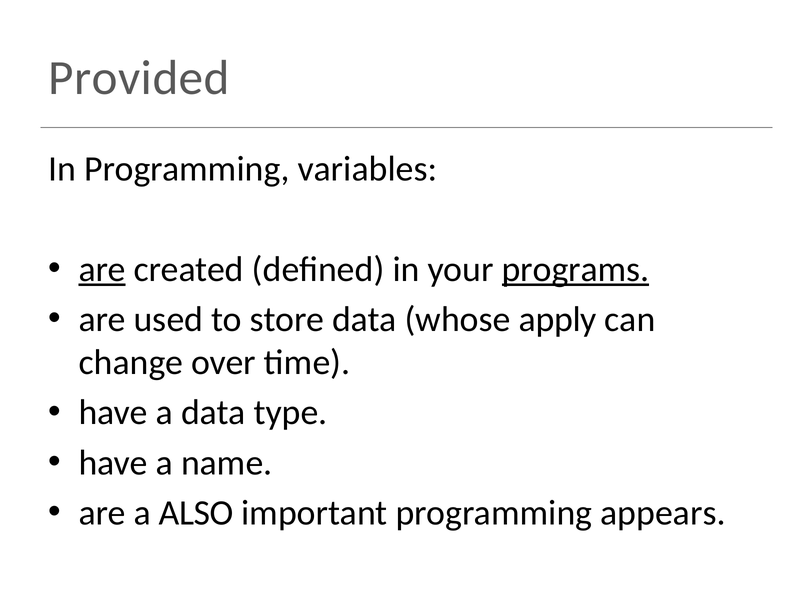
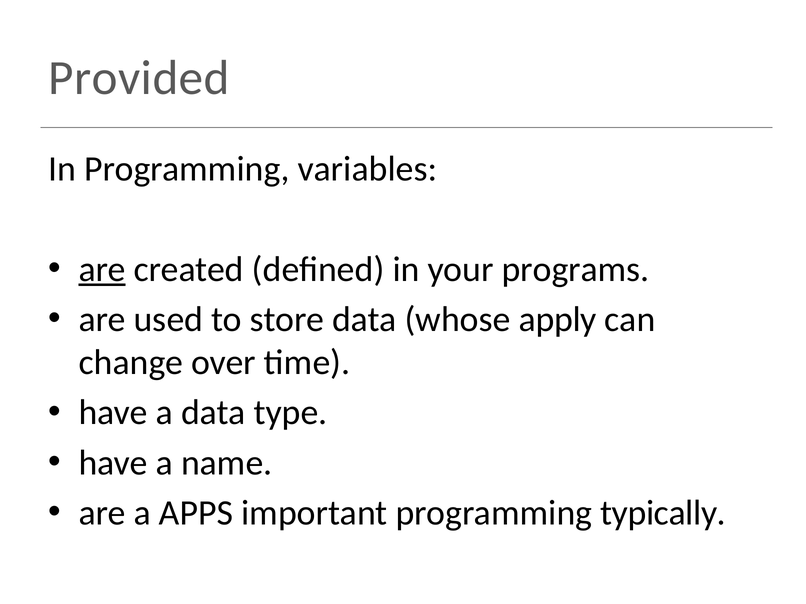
programs underline: present -> none (575, 270)
ALSO: ALSO -> APPS (196, 513)
appears: appears -> typically (663, 513)
